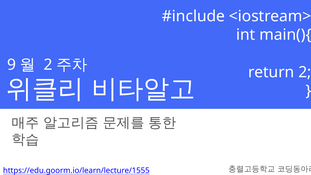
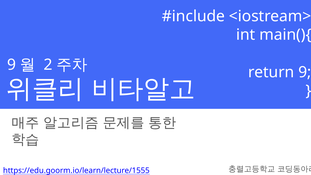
return 2: 2 -> 9 (305, 72)
